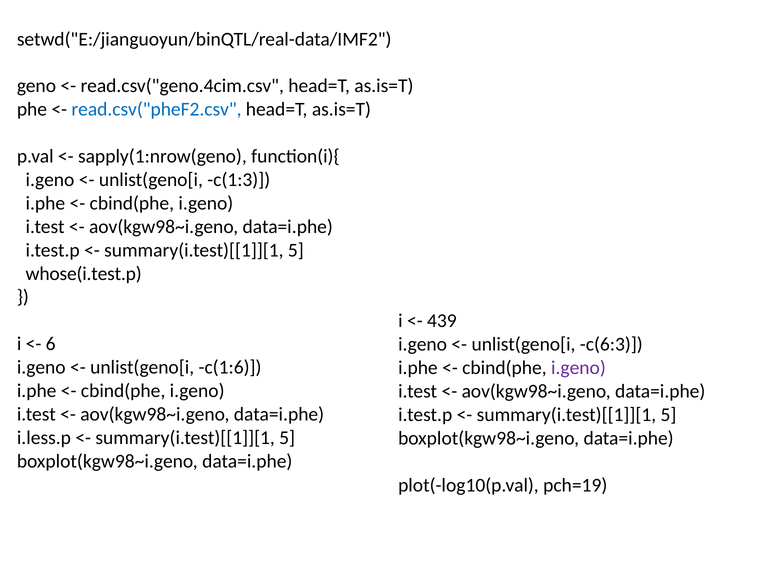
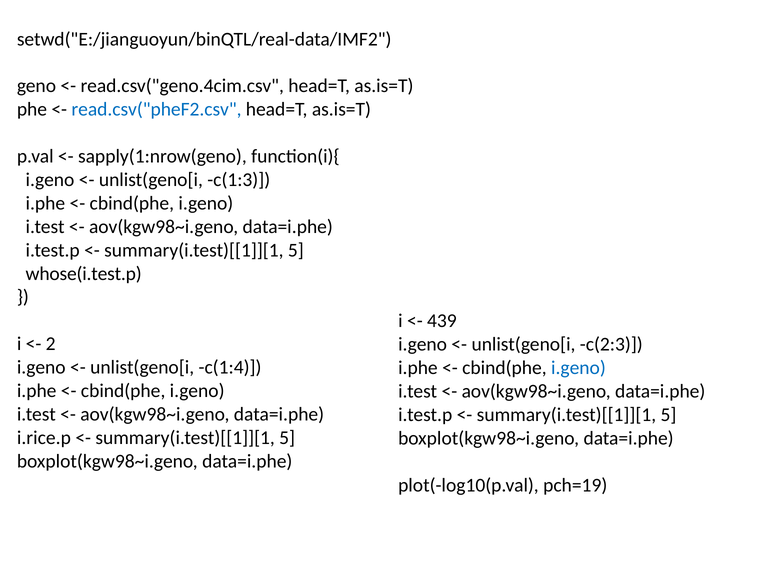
6: 6 -> 2 (51, 344)
c(6:3: c(6:3 -> c(2:3 (611, 344)
c(1:6: c(1:6 -> c(1:4 (230, 367)
i.geno colour: purple -> blue (578, 368)
i.less.p: i.less.p -> i.rice.p (44, 437)
